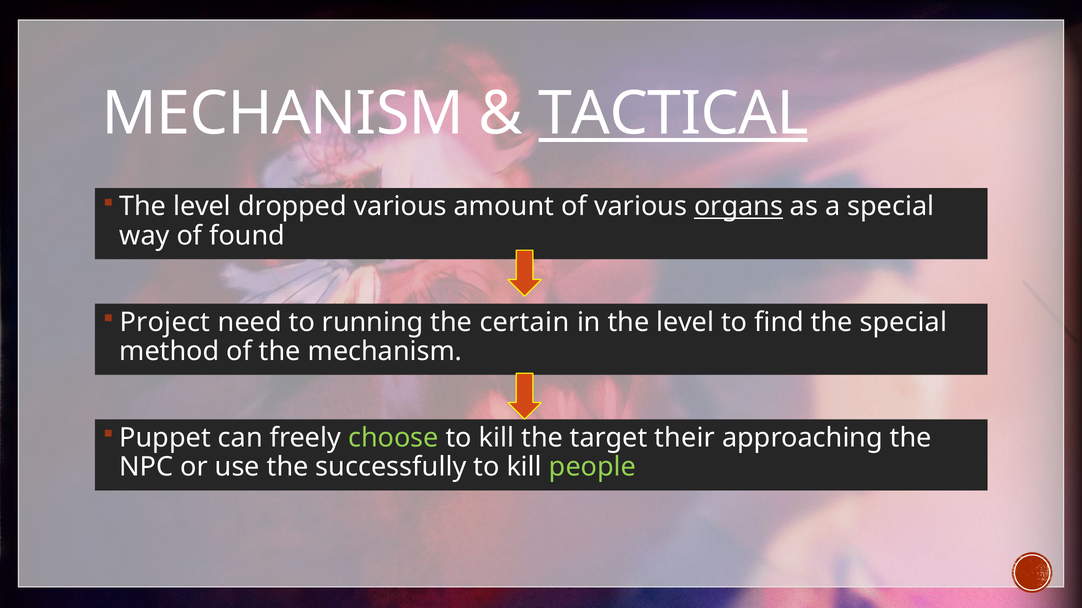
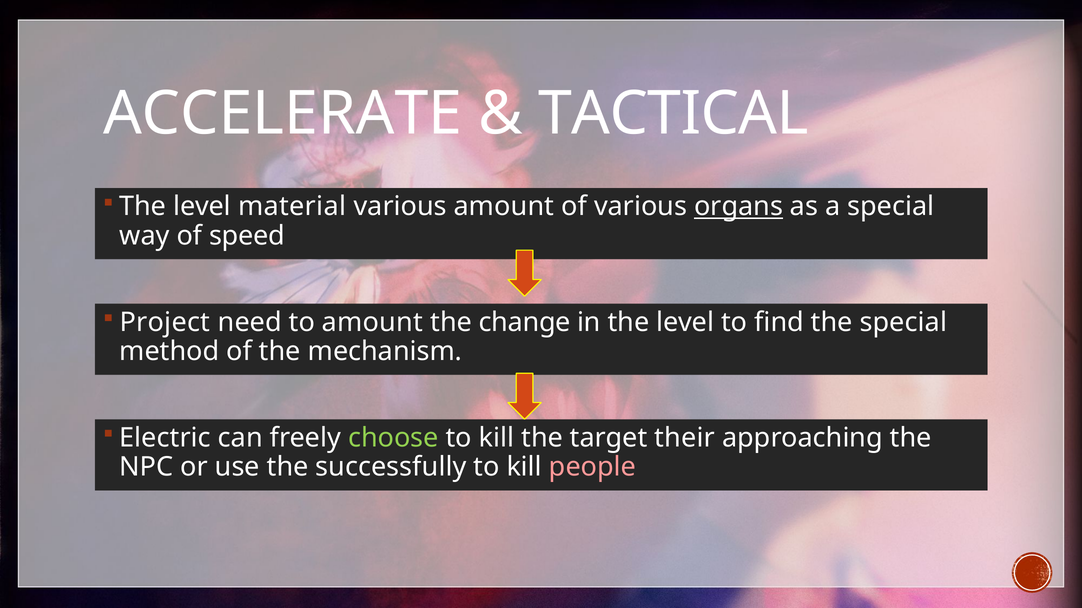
MECHANISM: MECHANISM -> ACCELERATE (283, 114)
TACTICAL underline: present -> none (673, 114)
dropped: dropped -> material (292, 207)
found: found -> speed (247, 236)
to running: running -> amount (373, 323)
certain: certain -> change (525, 323)
Puppet: Puppet -> Electric (165, 438)
people colour: light green -> pink (592, 467)
